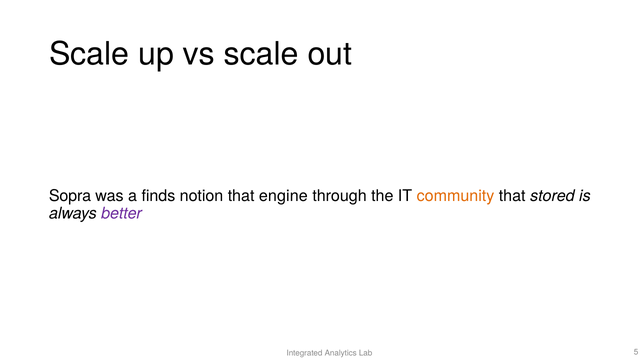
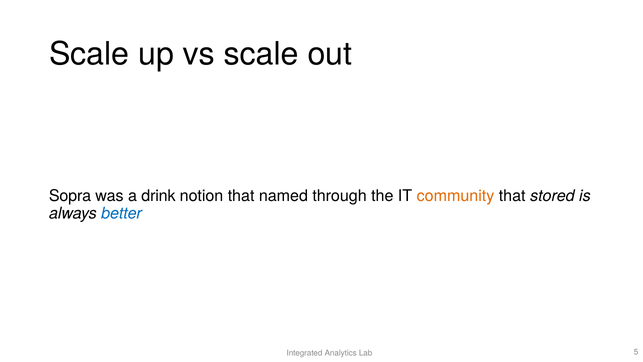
finds: finds -> drink (158, 196)
engine: engine -> named (283, 196)
better colour: purple -> blue (122, 213)
